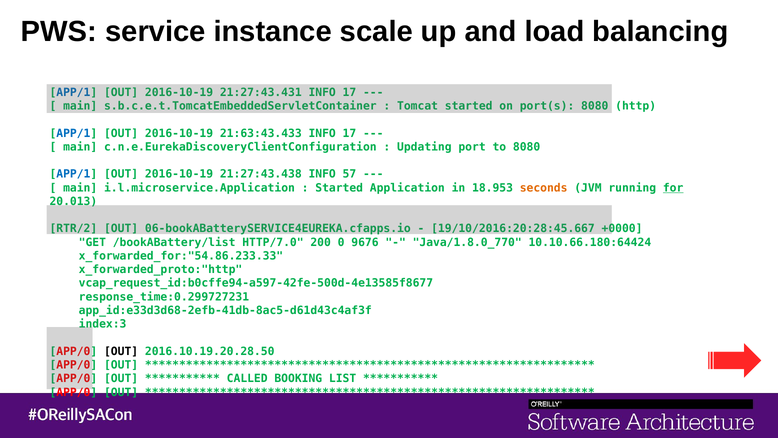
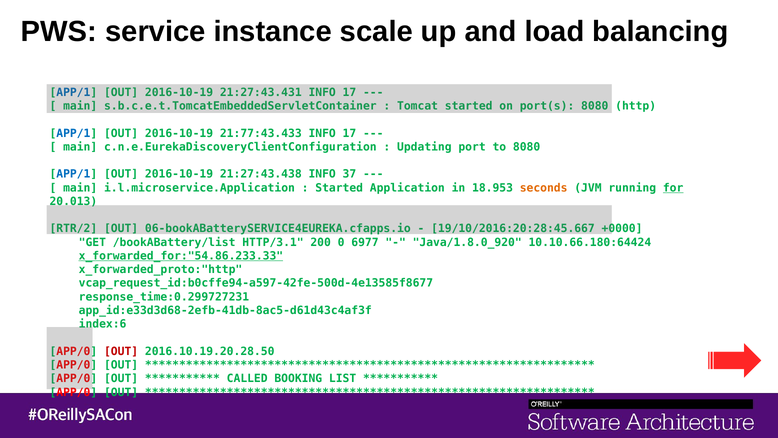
21:63:43.433: 21:63:43.433 -> 21:77:43.433 (261, 133)
57: 57 -> 37 (349, 174)
HTTP/7.0: HTTP/7.0 -> HTTP/3.1 (273, 242)
9676: 9676 -> 6977 (365, 242)
Java/1.8.0_770: Java/1.8.0_770 -> Java/1.8.0_920 (467, 242)
x_forwarded_for:"54.86.233.33 underline: none -> present (181, 256)
index:3: index:3 -> index:6 (103, 324)
OUT colour: black -> red (121, 351)
